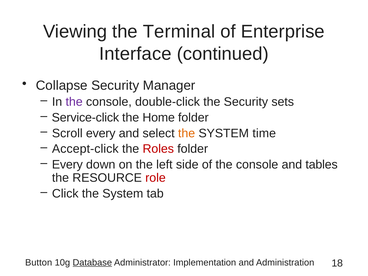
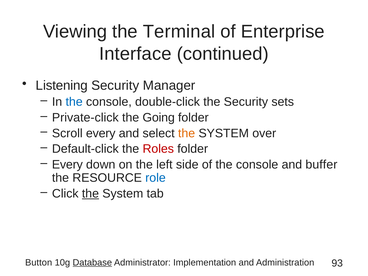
Collapse: Collapse -> Listening (62, 86)
the colour: purple -> blue (74, 102)
Service-click: Service-click -> Private-click (85, 118)
Home: Home -> Going (159, 118)
time: time -> over (264, 133)
Accept-click: Accept-click -> Default-click (85, 149)
tables: tables -> buffer (321, 165)
role colour: red -> blue (156, 178)
the underline: none -> present (90, 194)
18: 18 -> 93 (337, 263)
